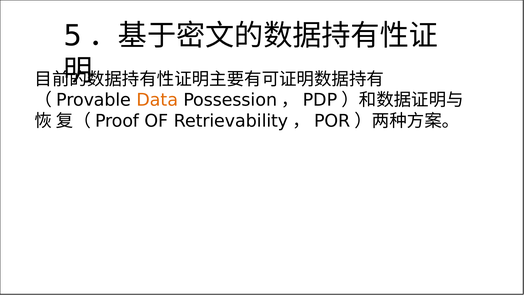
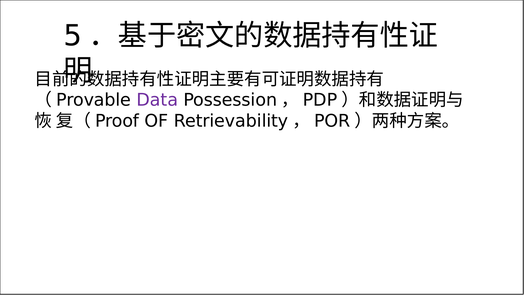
Data colour: orange -> purple (157, 100)
